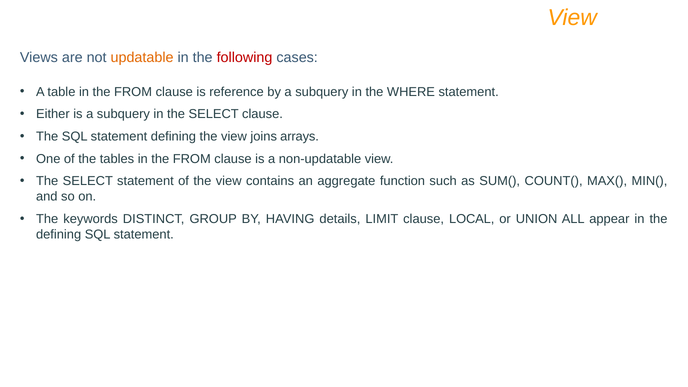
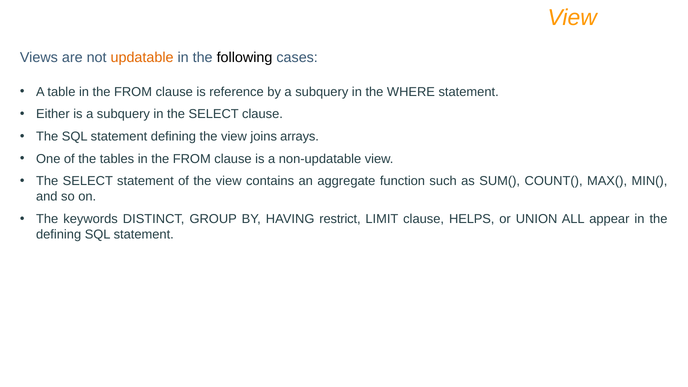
following colour: red -> black (245, 58)
details: details -> restrict (340, 219)
LOCAL: LOCAL -> HELPS (472, 219)
